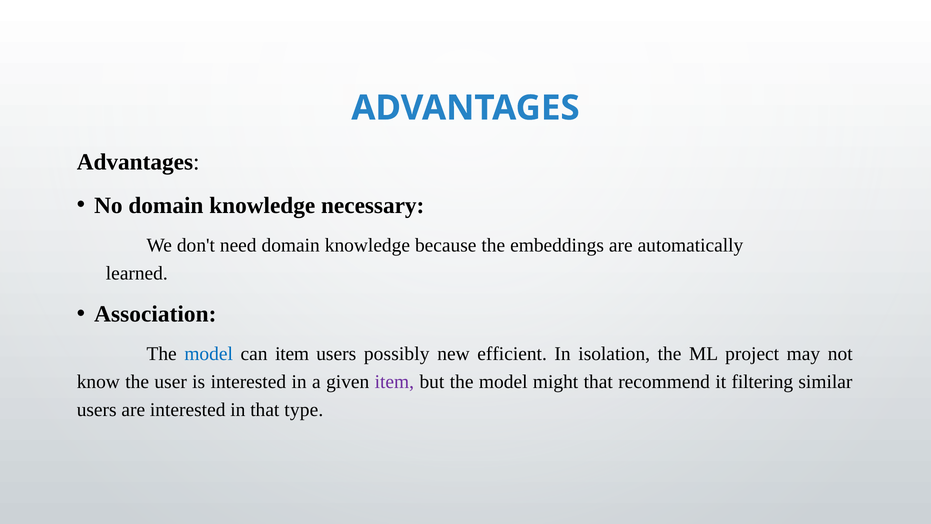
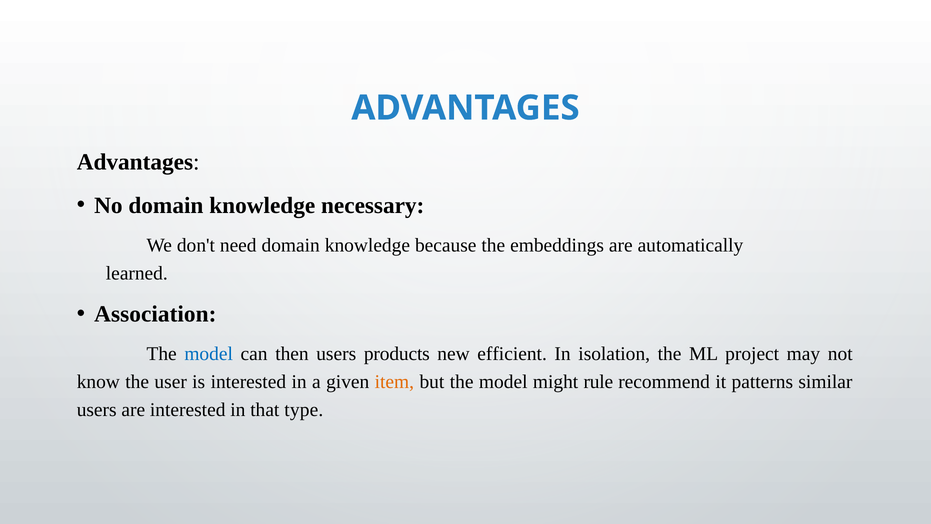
can item: item -> then (292, 354)
possibly: possibly -> products (397, 354)
item colour: purple -> orange (394, 382)
might that: that -> rule (598, 382)
filtering: filtering -> patterns (762, 382)
